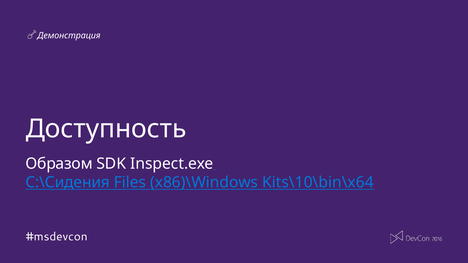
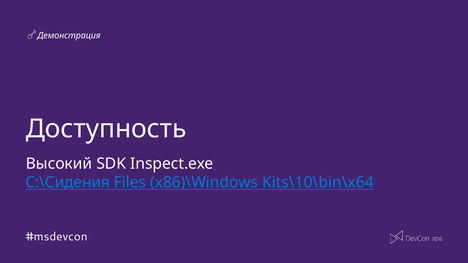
Образом: Образом -> Высокий (59, 164)
